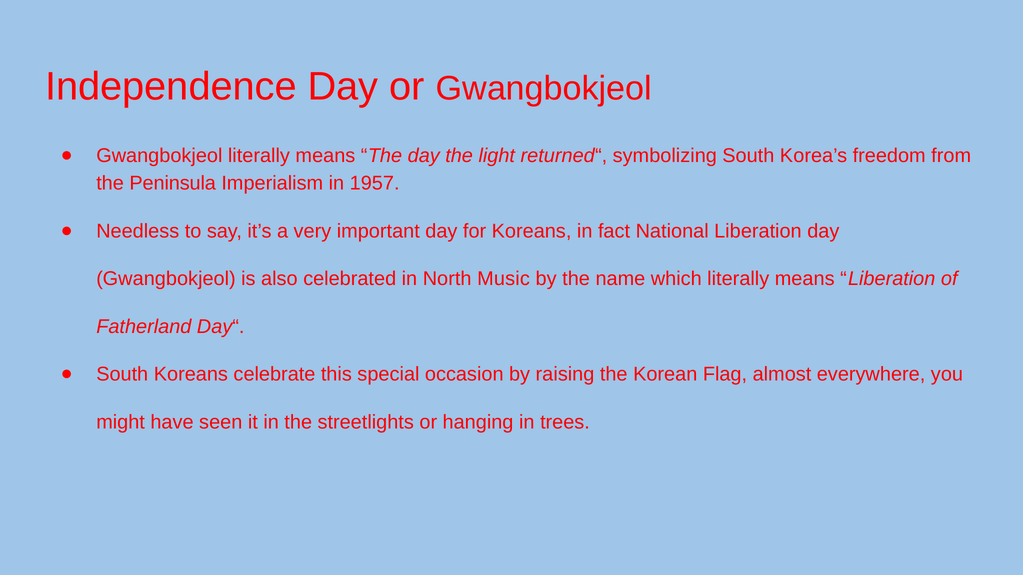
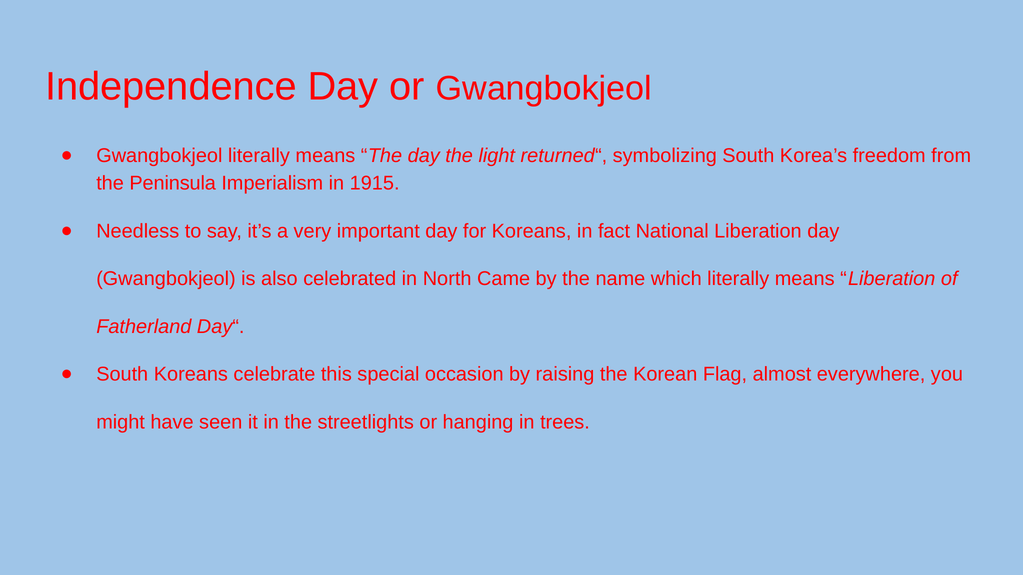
1957: 1957 -> 1915 (375, 183)
Music: Music -> Came (504, 279)
